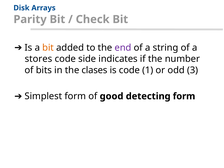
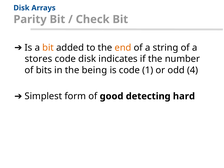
end colour: purple -> orange (123, 48)
code side: side -> disk (87, 59)
clases: clases -> being (94, 70)
3: 3 -> 4 (193, 70)
detecting form: form -> hard (184, 96)
